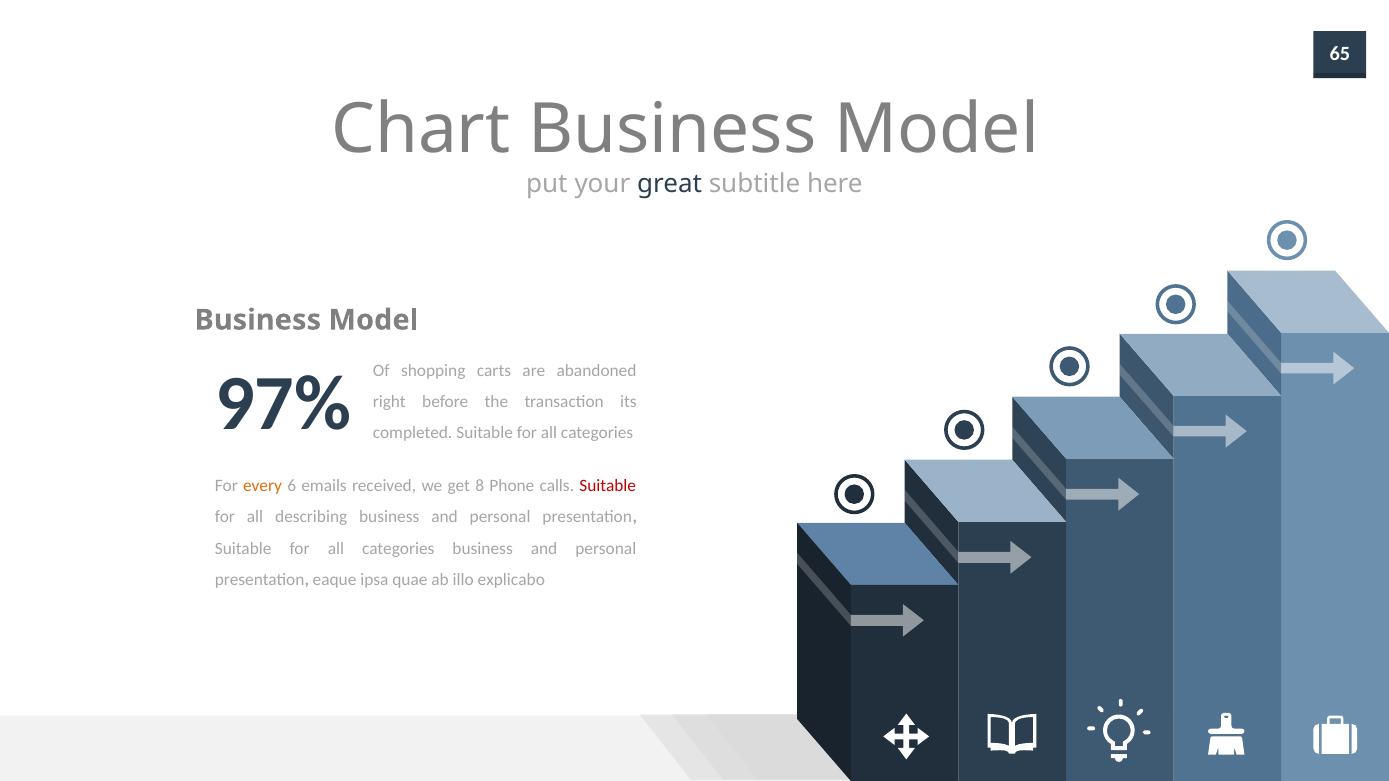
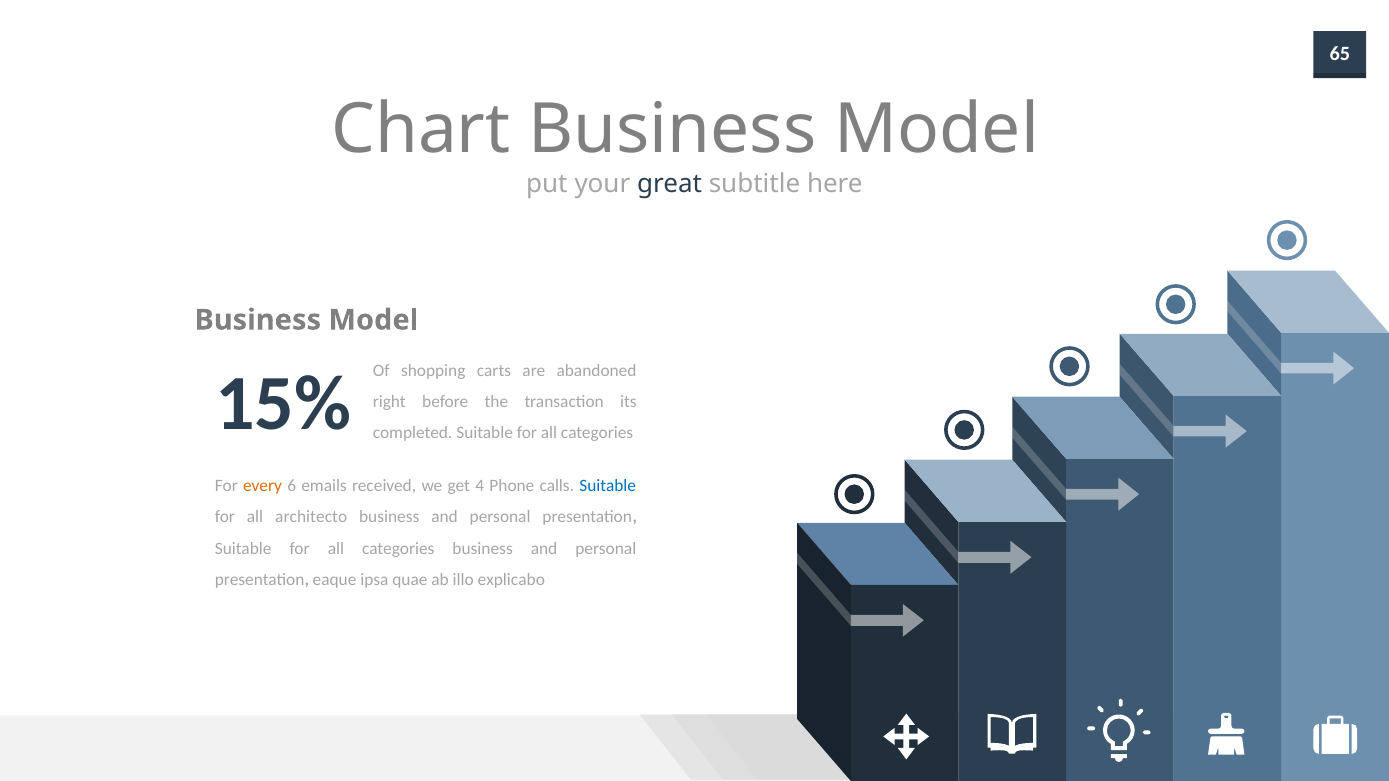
97%: 97% -> 15% (283, 404)
8: 8 -> 4 (480, 486)
Suitable colour: red -> blue (608, 486)
describing: describing -> architecto (311, 517)
